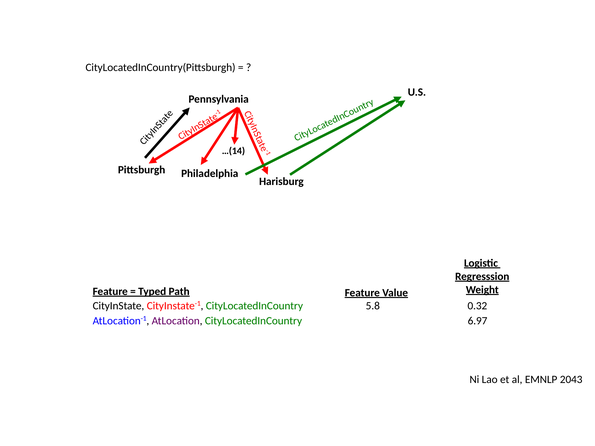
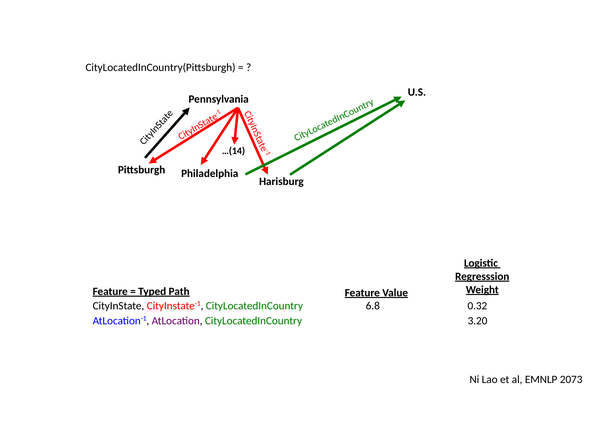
5.8: 5.8 -> 6.8 (373, 306)
6.97: 6.97 -> 3.20 (478, 321)
2043: 2043 -> 2073 (571, 380)
